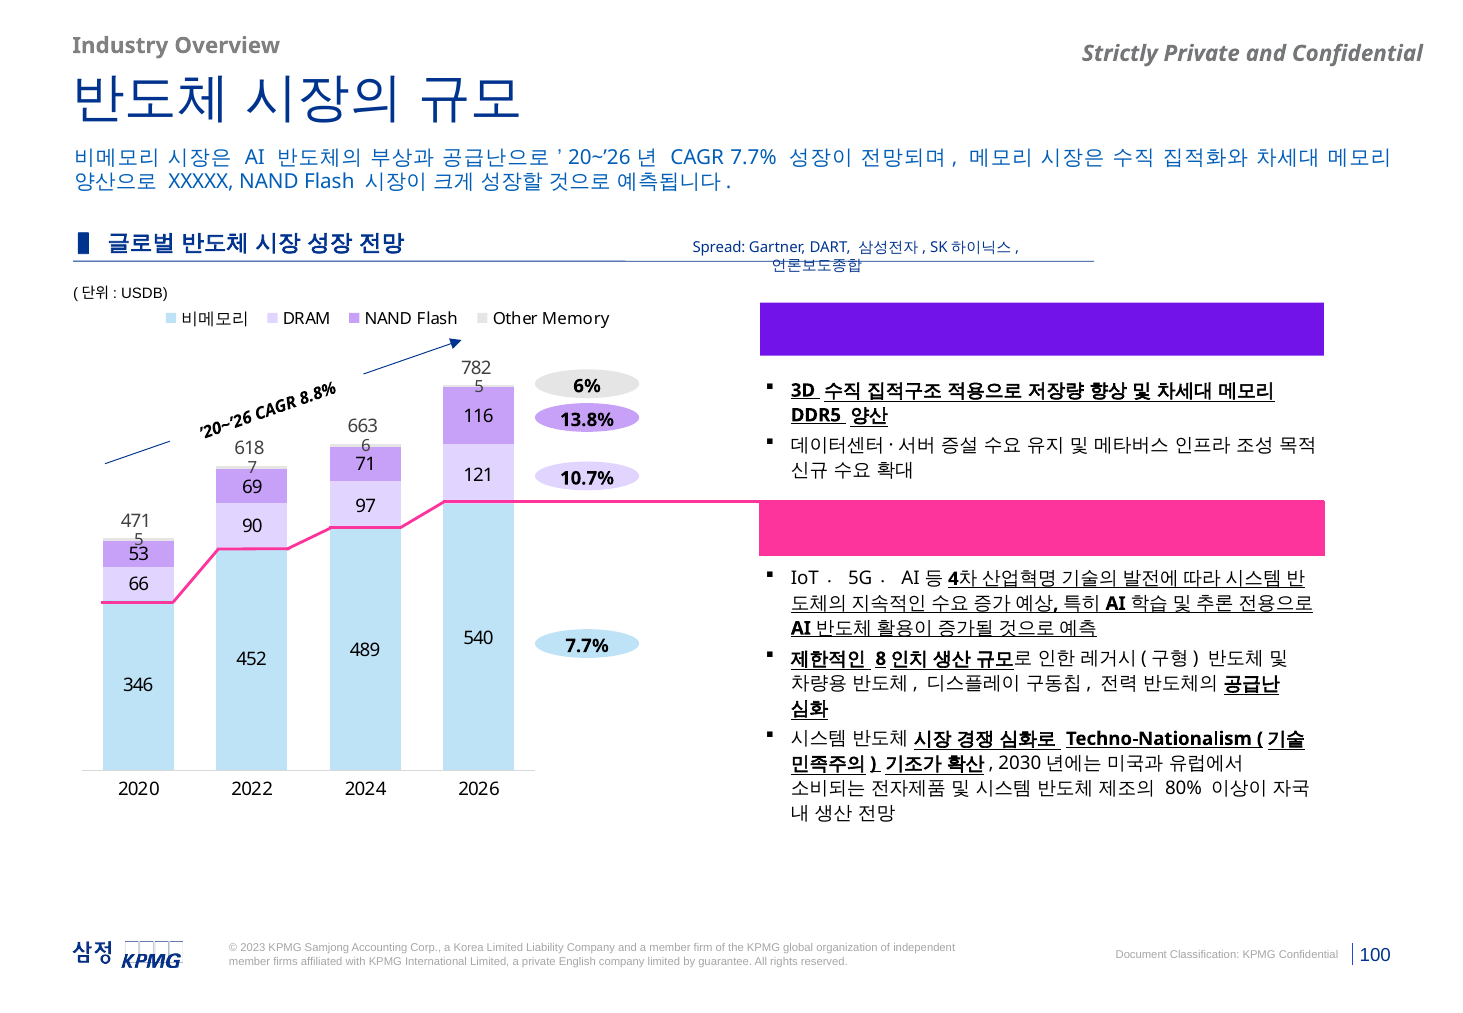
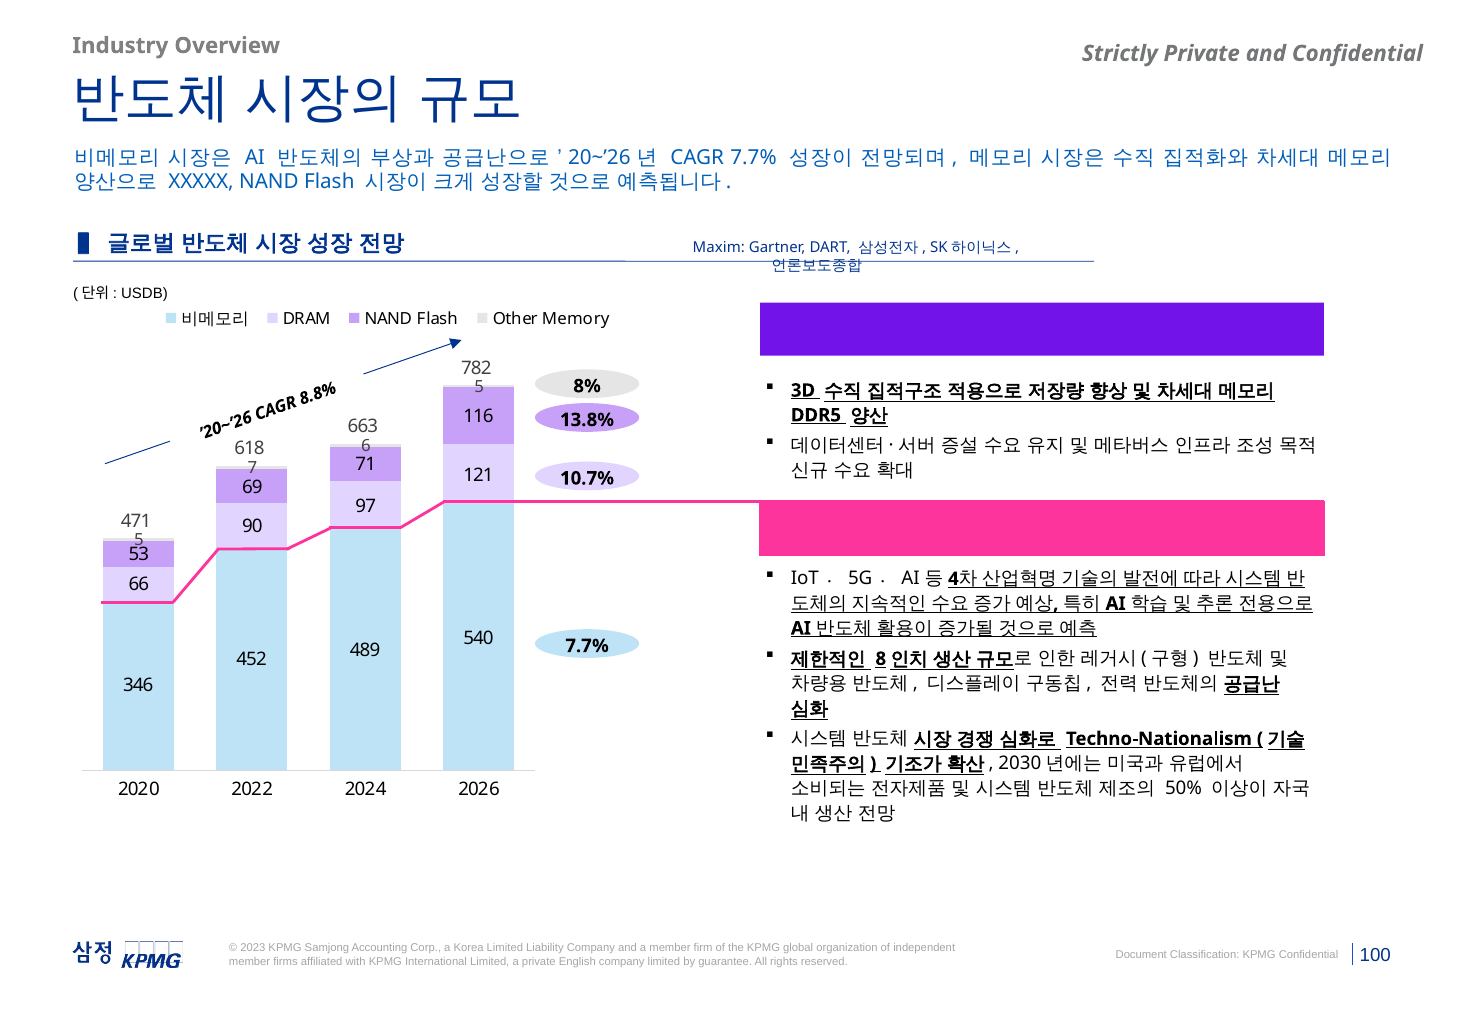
Spread: Spread -> Maxim (719, 248)
6%: 6% -> 8% (587, 386)
80%: 80% -> 50% (1184, 788)
